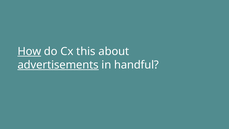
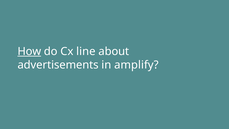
this: this -> line (86, 51)
advertisements underline: present -> none (58, 65)
handful: handful -> amplify (136, 65)
